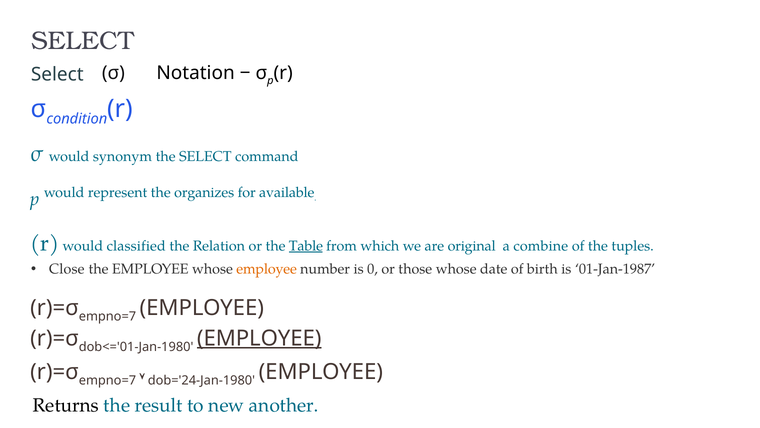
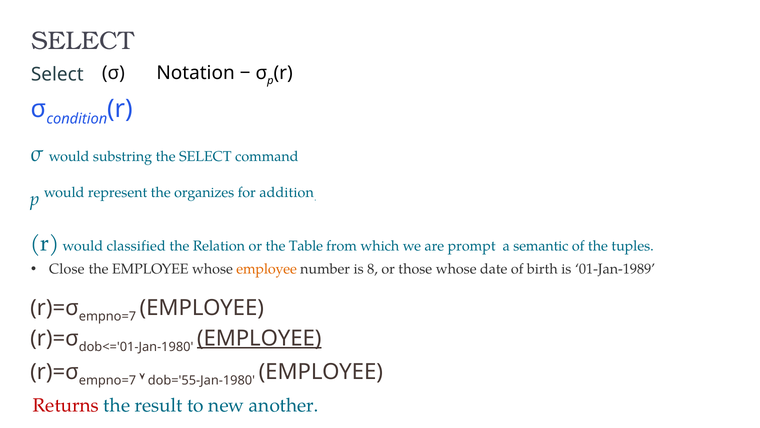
synonym: synonym -> substring (122, 156)
available: available -> addition (287, 192)
Table underline: present -> none (306, 246)
original: original -> prompt (472, 246)
combine: combine -> semantic (541, 246)
0: 0 -> 8 (373, 269)
01-Jan-1987: 01-Jan-1987 -> 01-Jan-1989 (615, 269)
dob='24-Jan-1980: dob='24-Jan-1980 -> dob='55-Jan-1980 (201, 380)
Returns colour: black -> red (66, 405)
